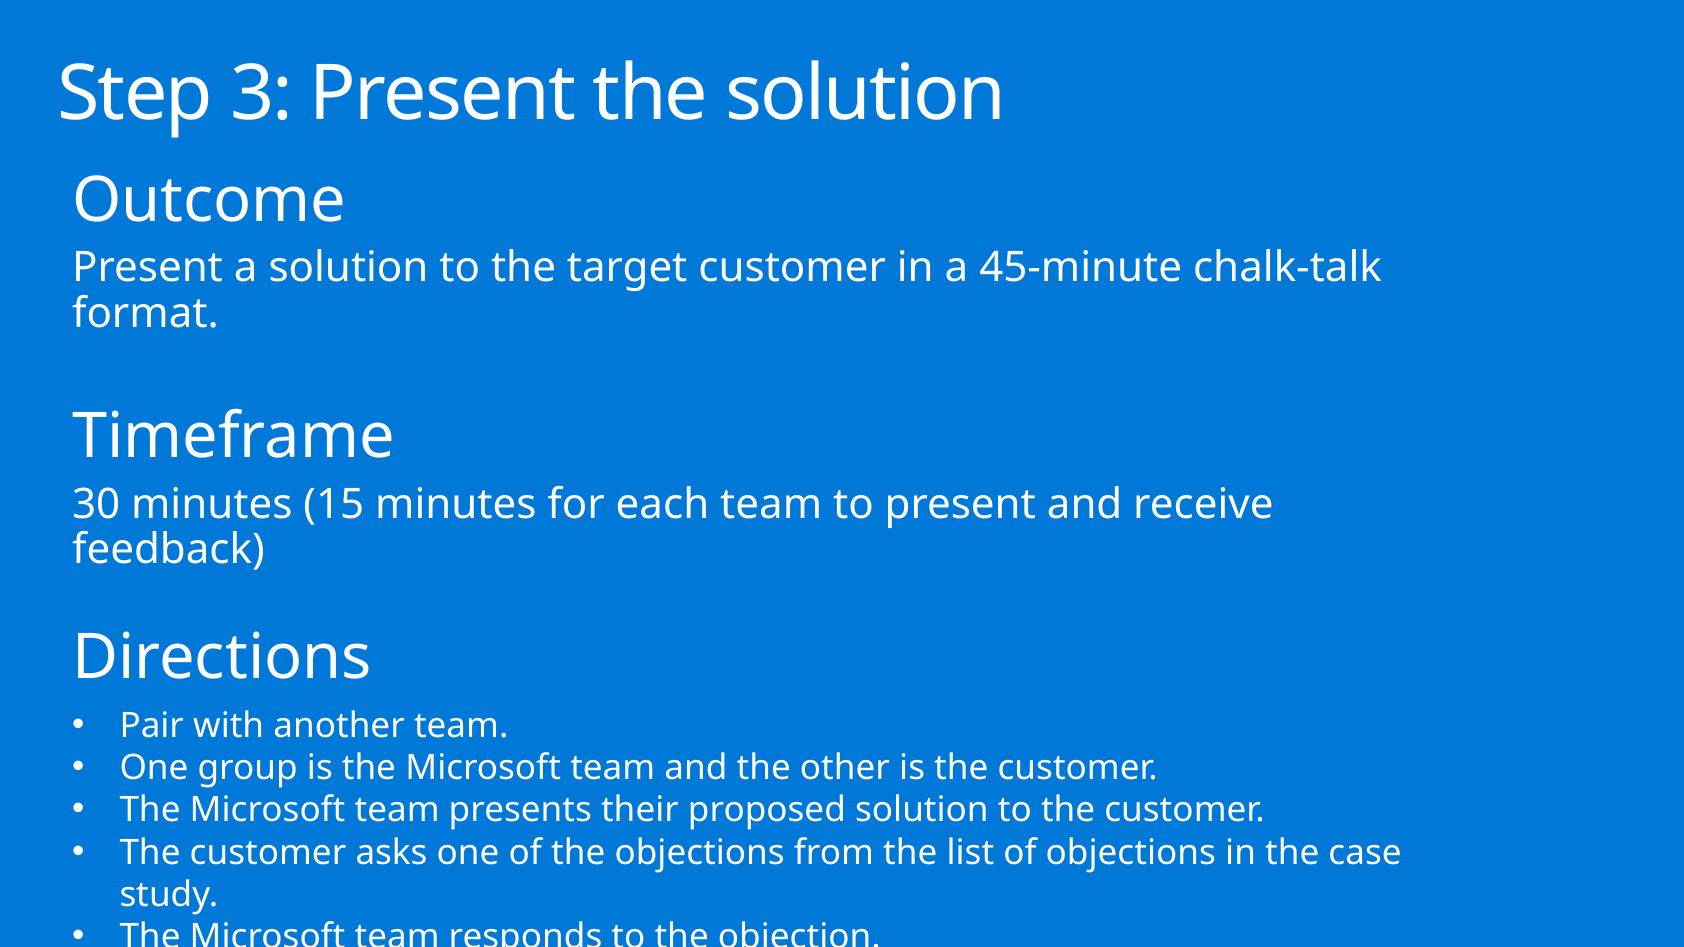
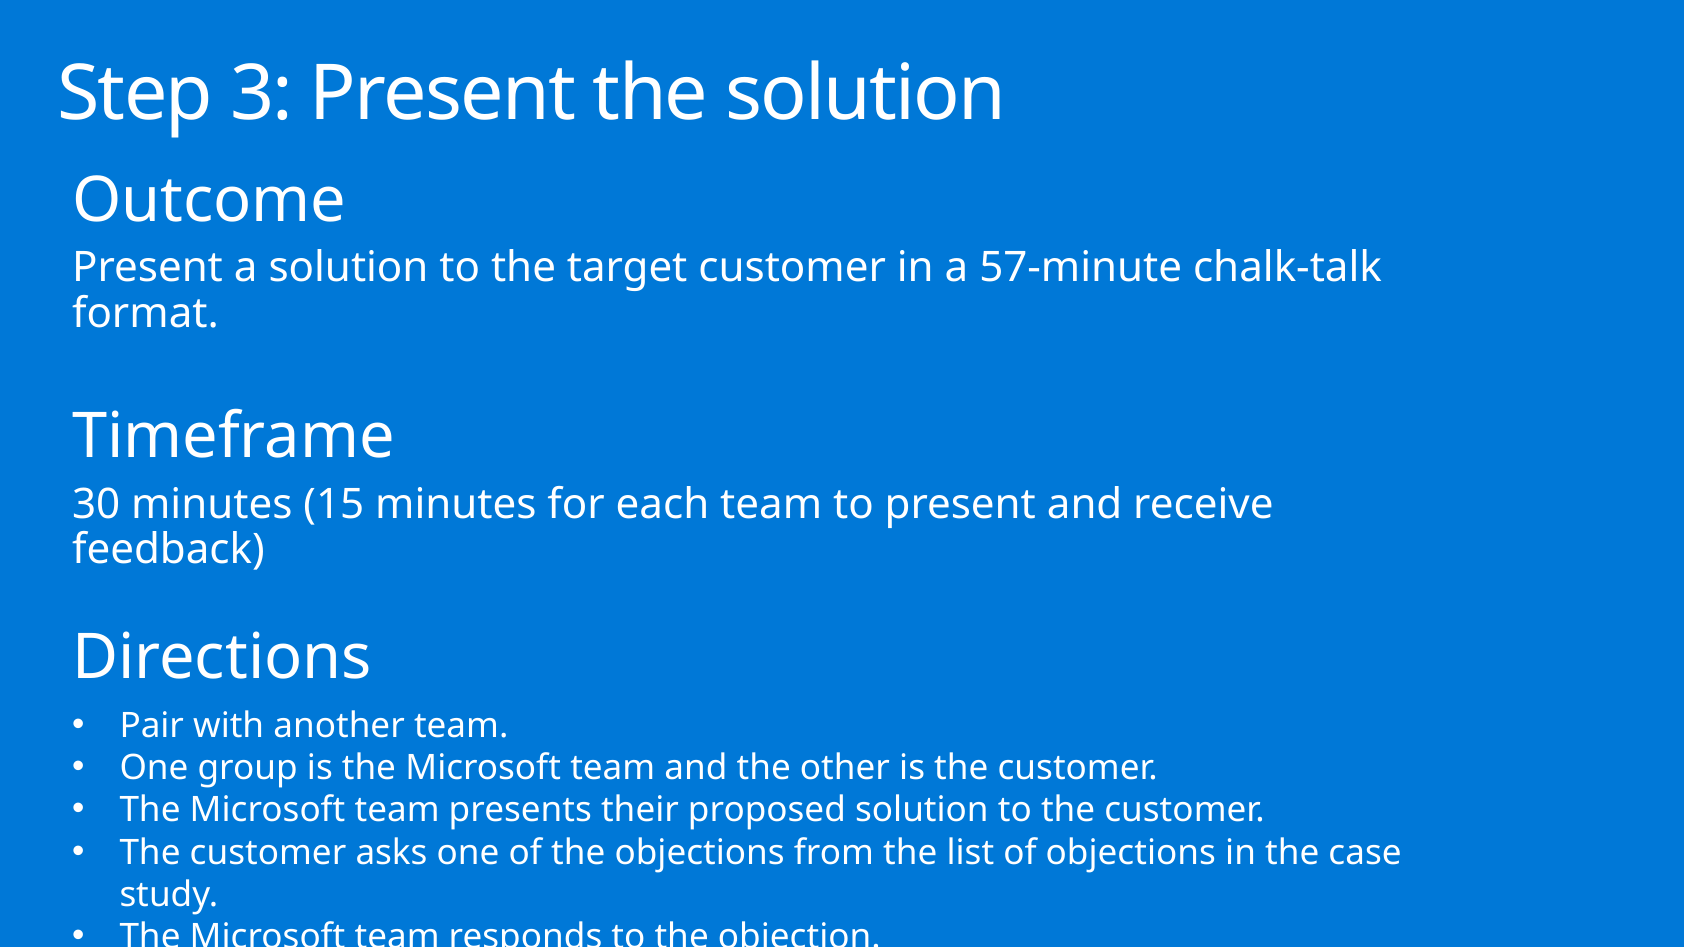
45-minute: 45-minute -> 57-minute (1081, 268)
